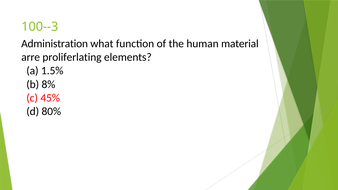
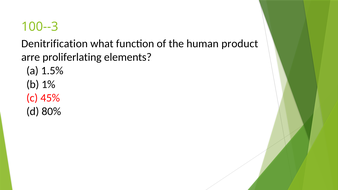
Administration: Administration -> Denitrification (54, 44)
material: material -> product (240, 44)
8%: 8% -> 1% (48, 84)
